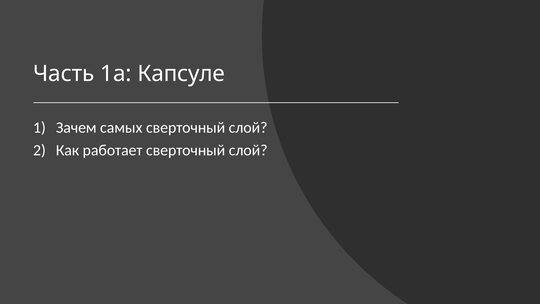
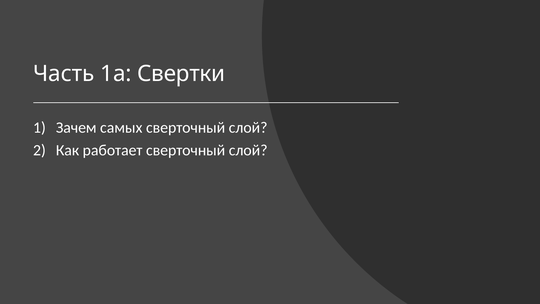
Капсуле: Капсуле -> Свертки (181, 74)
